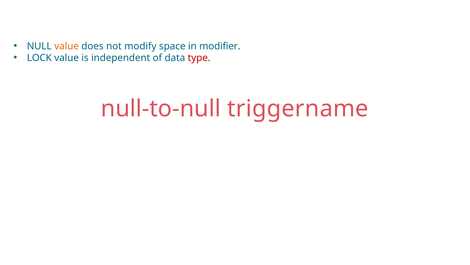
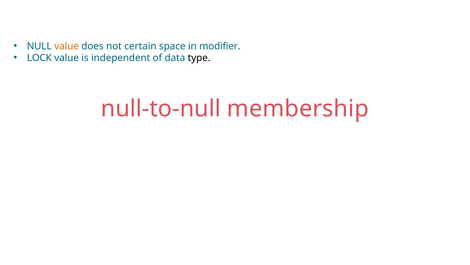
modify: modify -> certain (140, 46)
type colour: red -> black (199, 58)
triggername: triggername -> membership (298, 109)
